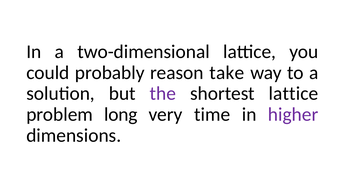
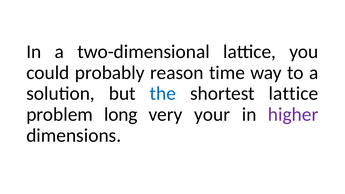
take: take -> time (227, 73)
the colour: purple -> blue (163, 94)
time: time -> your (212, 115)
